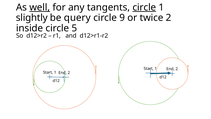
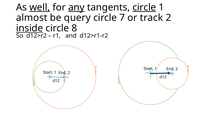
any underline: none -> present (76, 7)
slightly: slightly -> almost (32, 18)
9: 9 -> 7 (122, 18)
twice: twice -> track (152, 18)
inside underline: none -> present (30, 28)
5: 5 -> 8 (74, 28)
